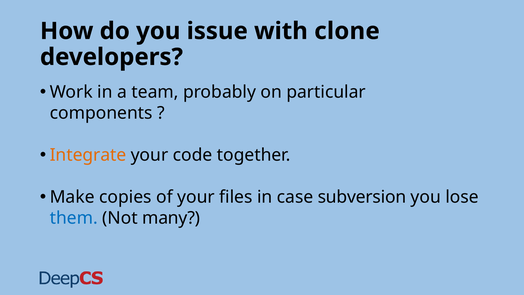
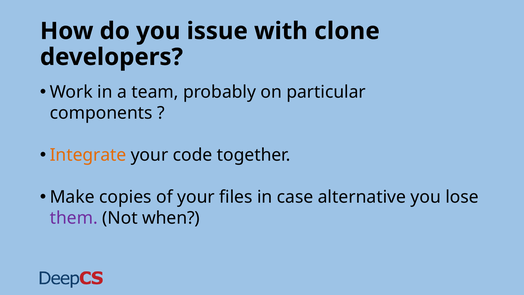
subversion: subversion -> alternative (362, 197)
them colour: blue -> purple (74, 218)
many: many -> when (171, 218)
